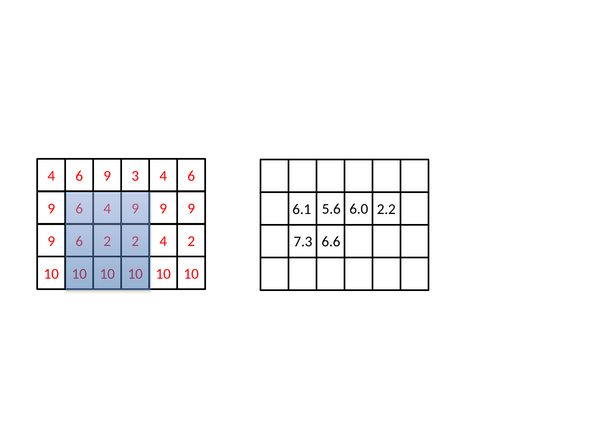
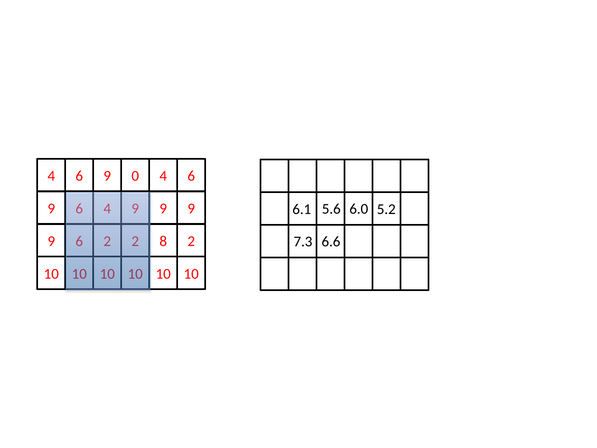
3: 3 -> 0 (135, 176)
2.2: 2.2 -> 5.2 (386, 209)
4: 4 -> 8 (163, 241)
